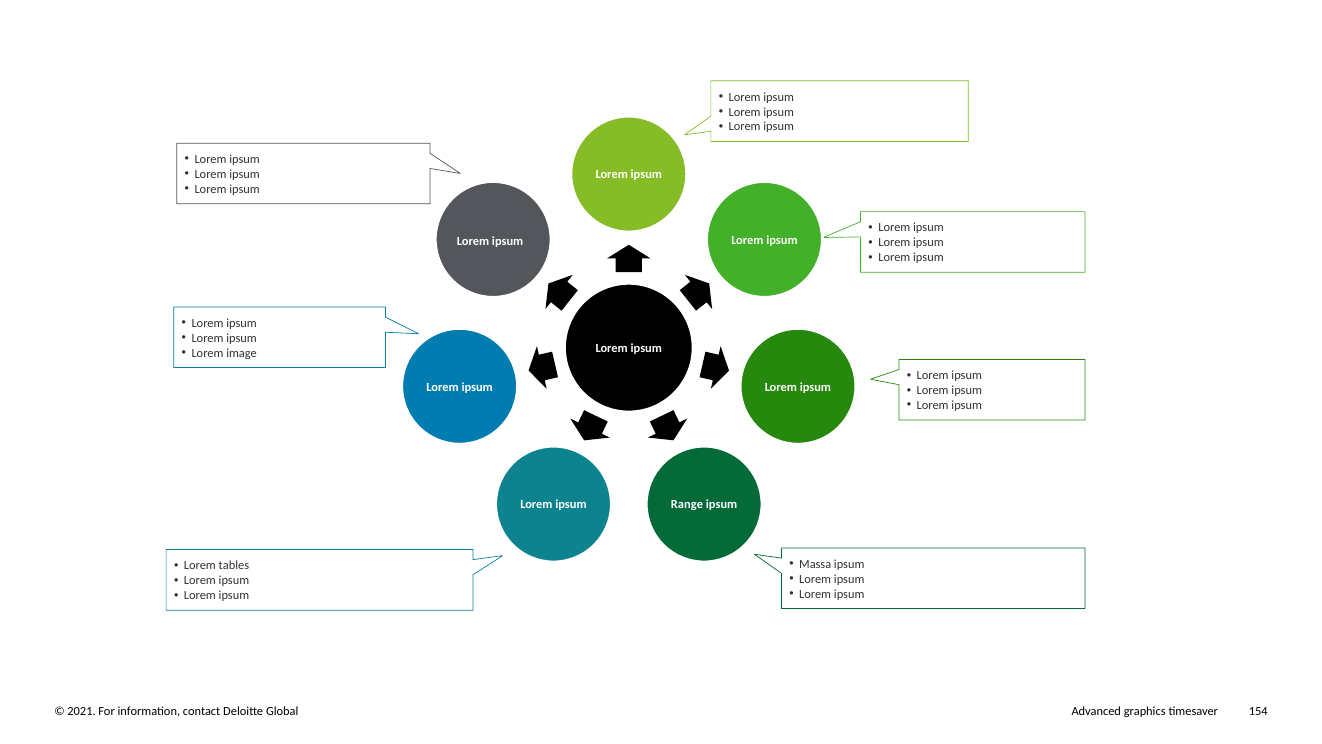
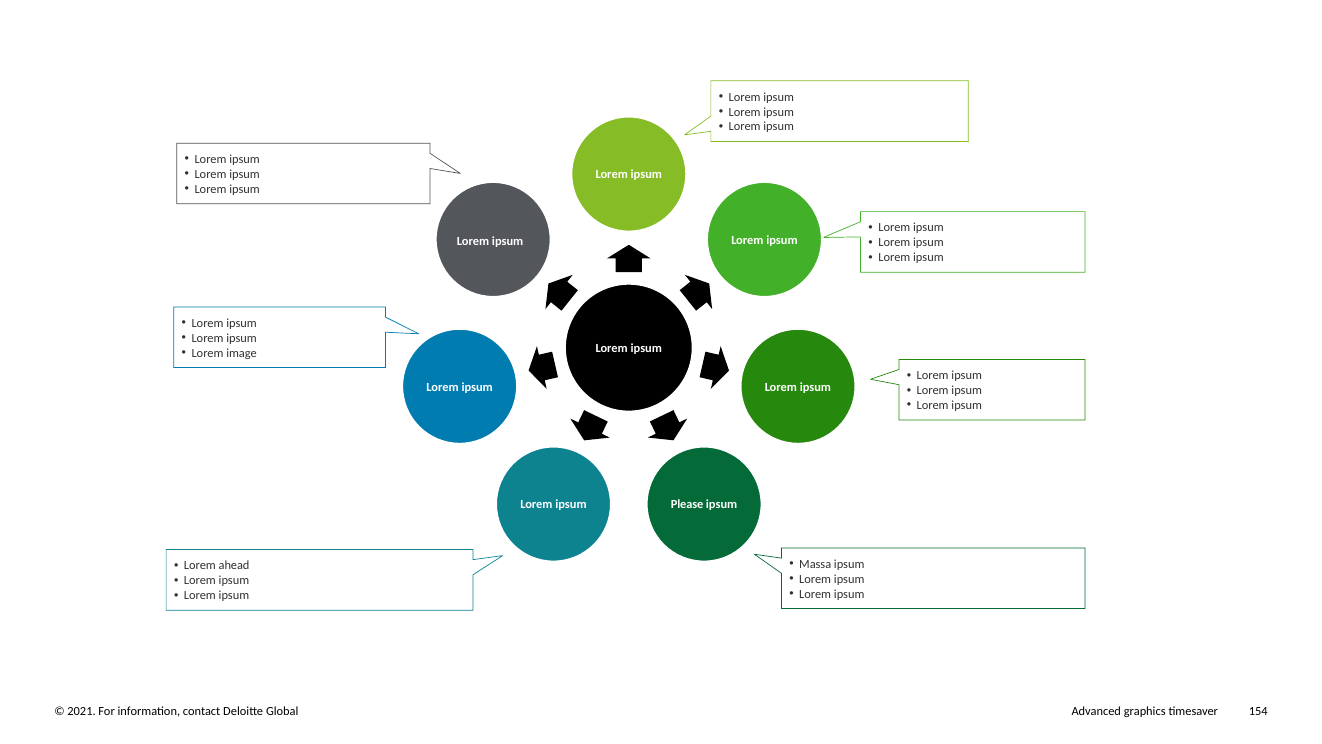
Range: Range -> Please (687, 505)
tables: tables -> ahead (234, 566)
